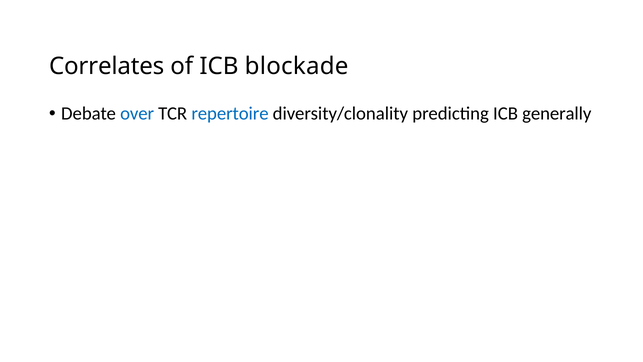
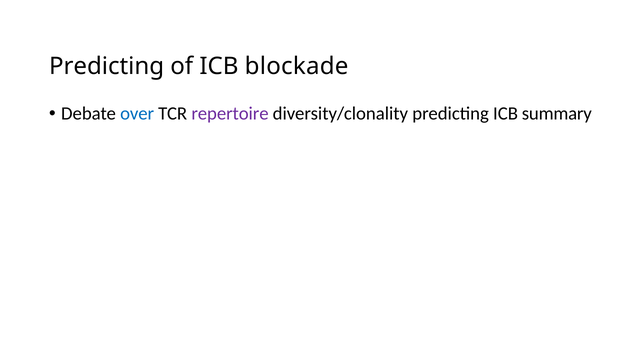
Correlates: Correlates -> Predicting (107, 66)
repertoire colour: blue -> purple (230, 114)
generally: generally -> summary (557, 114)
